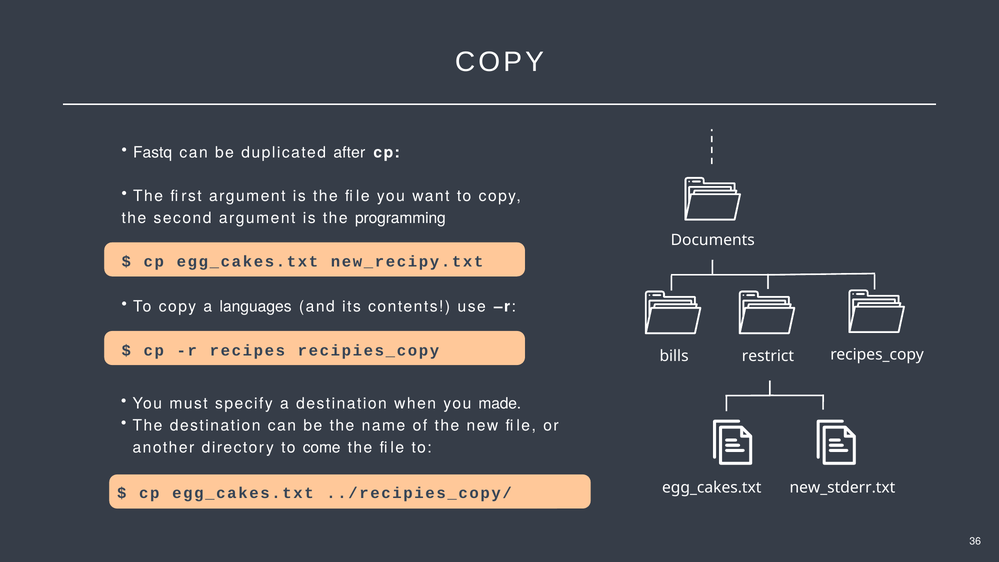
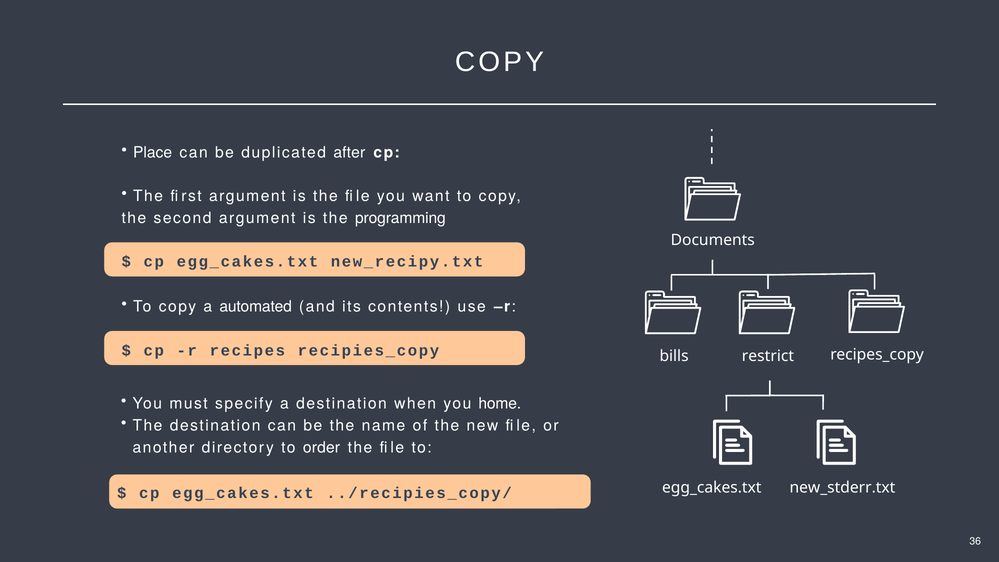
Fastq: Fastq -> Place (153, 153)
languages: languages -> automated (256, 307)
made: made -> home (500, 404)
come: come -> order (322, 448)
